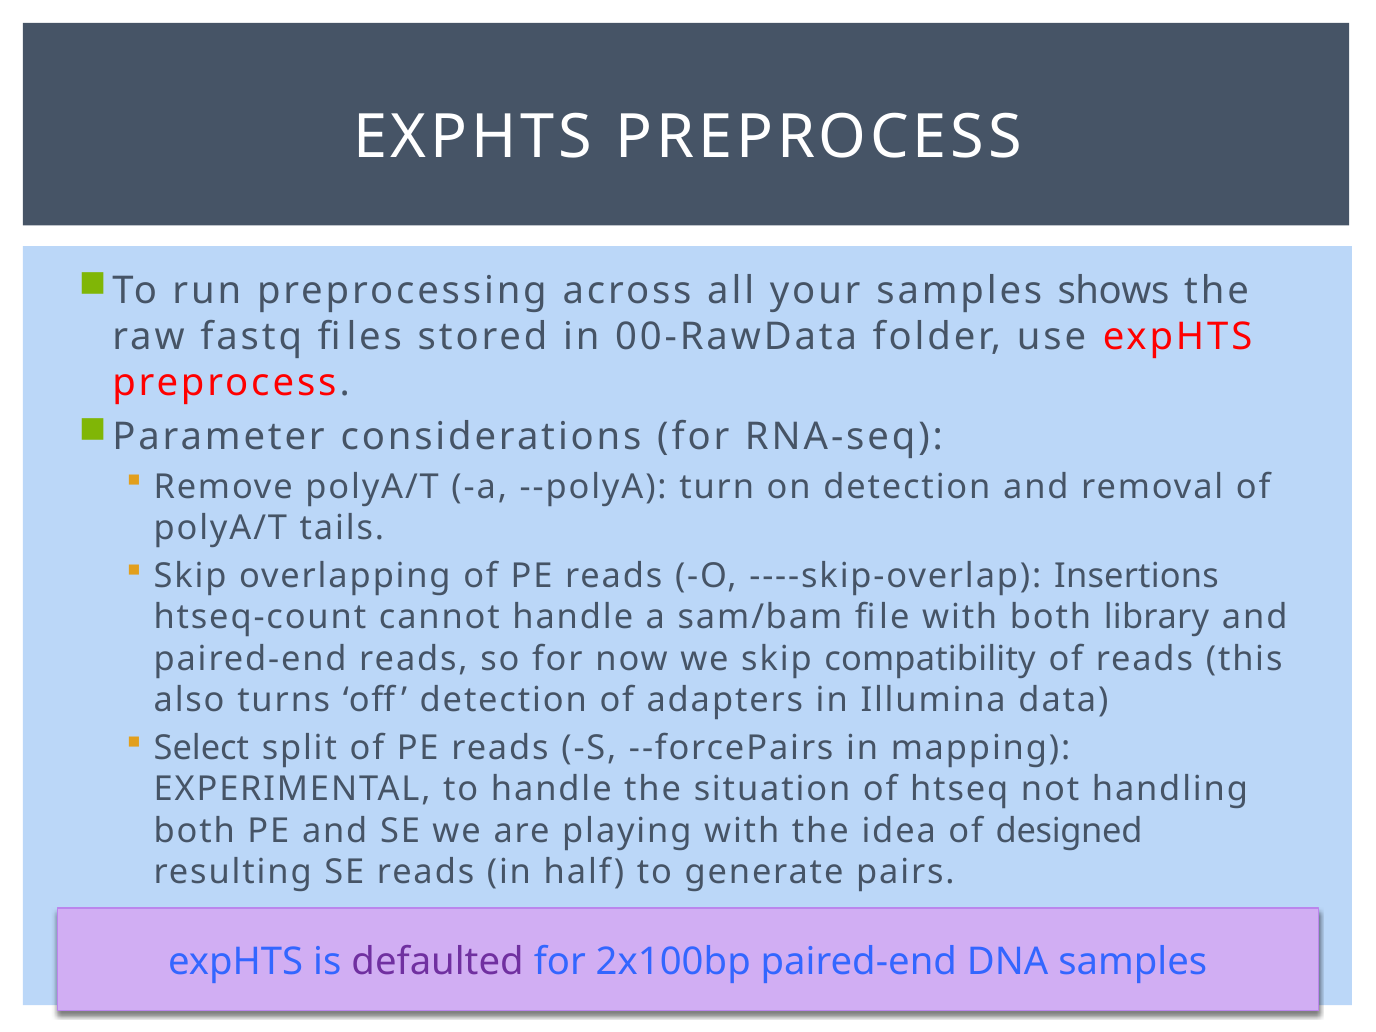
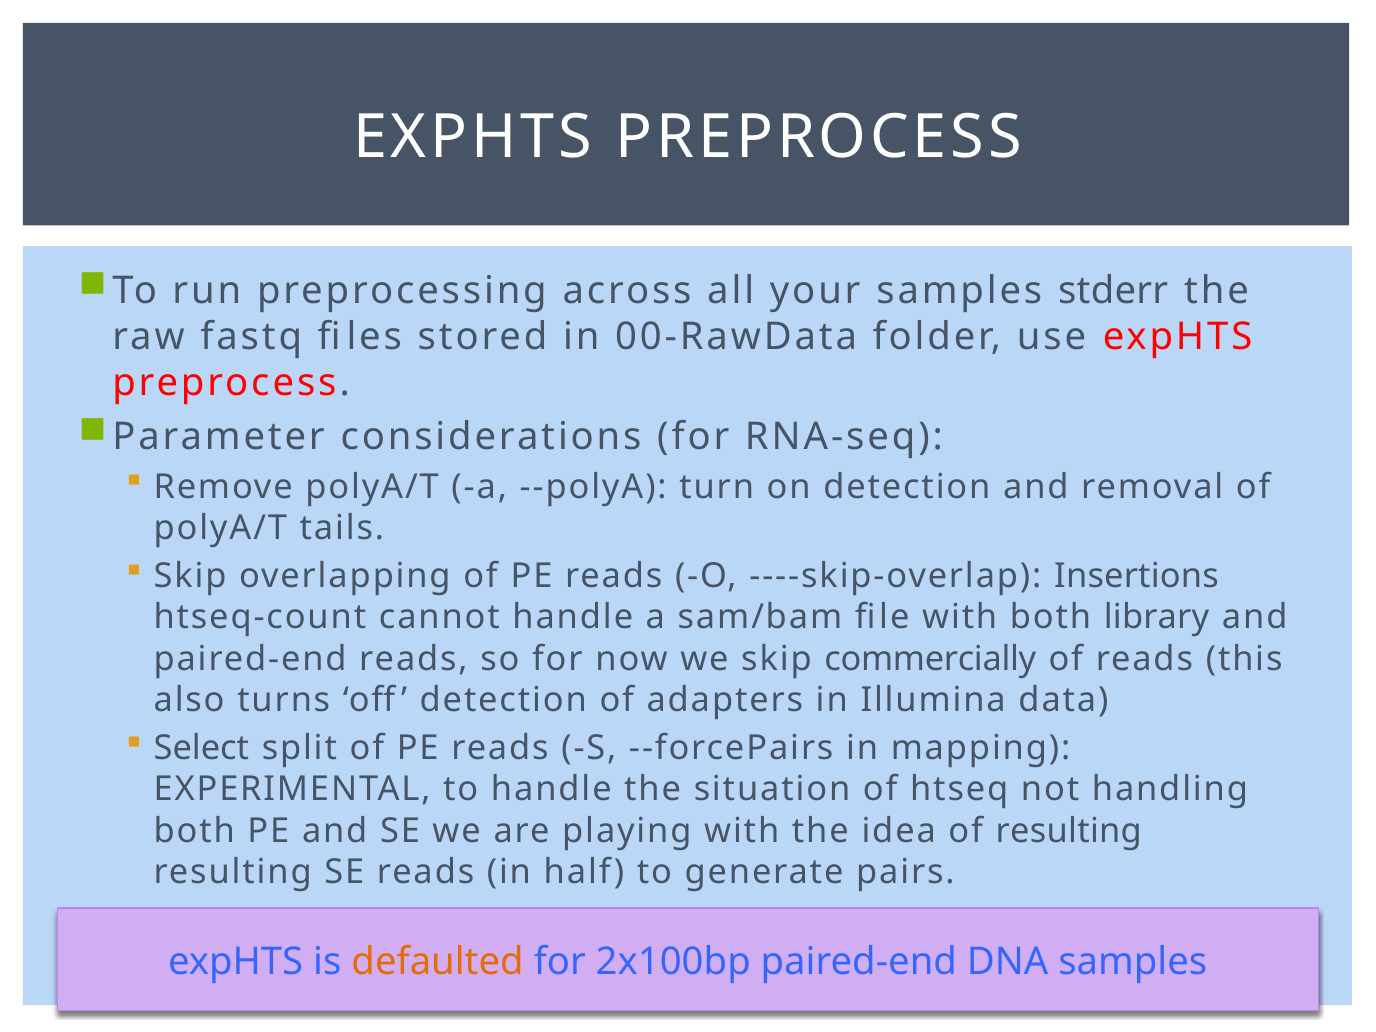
shows: shows -> stderr (1113, 291)
compatibility: compatibility -> commercially (930, 659)
of designed: designed -> resulting (1069, 831)
defaulted colour: purple -> orange (438, 962)
